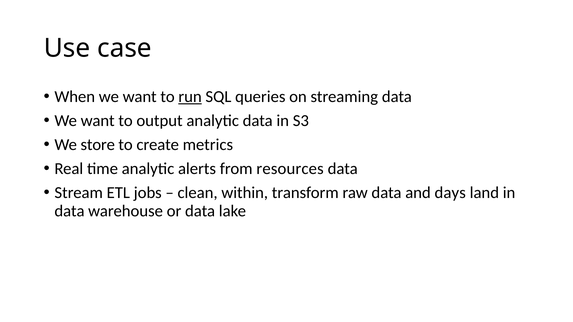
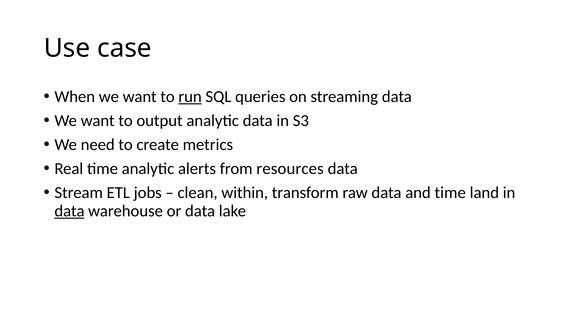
store: store -> need (98, 145)
and days: days -> time (450, 193)
data underline: none -> present (69, 211)
